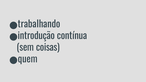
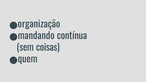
trabalhando: trabalhando -> organização (39, 24)
introdução: introdução -> mandando (36, 36)
